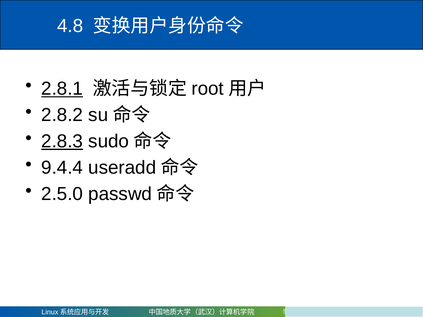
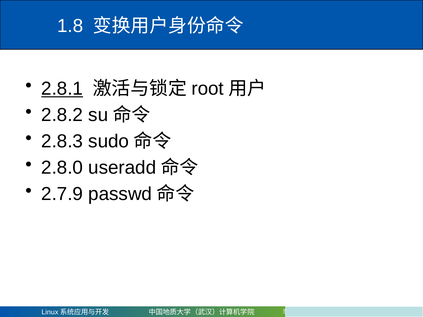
4.8: 4.8 -> 1.8 (70, 26)
2.8.3 underline: present -> none (62, 141)
9.4.4: 9.4.4 -> 2.8.0 (62, 168)
2.5.0: 2.5.0 -> 2.7.9 (62, 194)
